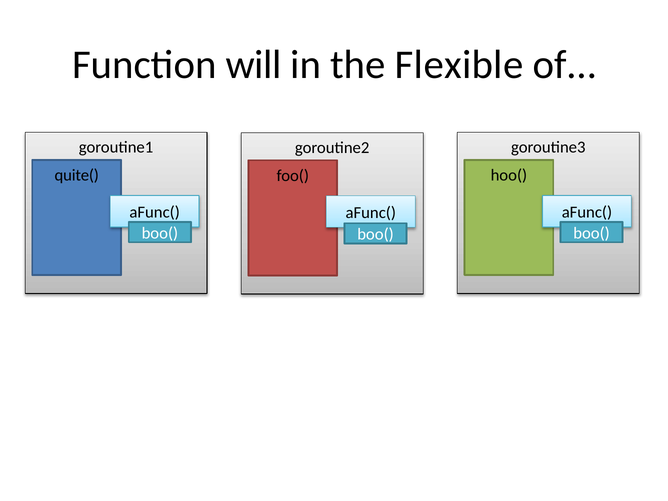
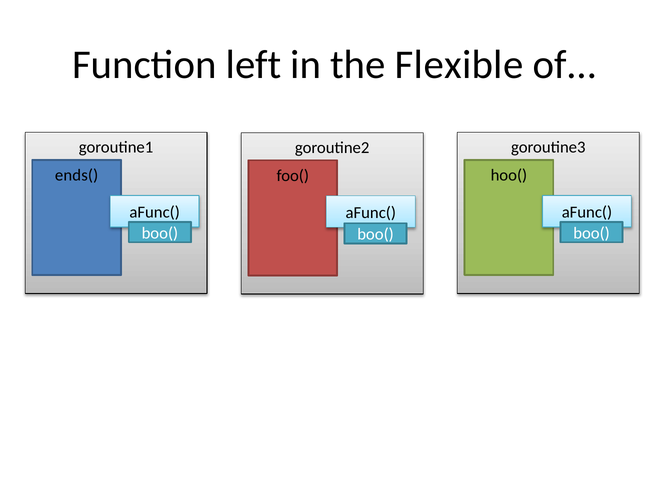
will: will -> left (254, 65)
quite(: quite( -> ends( (77, 175)
